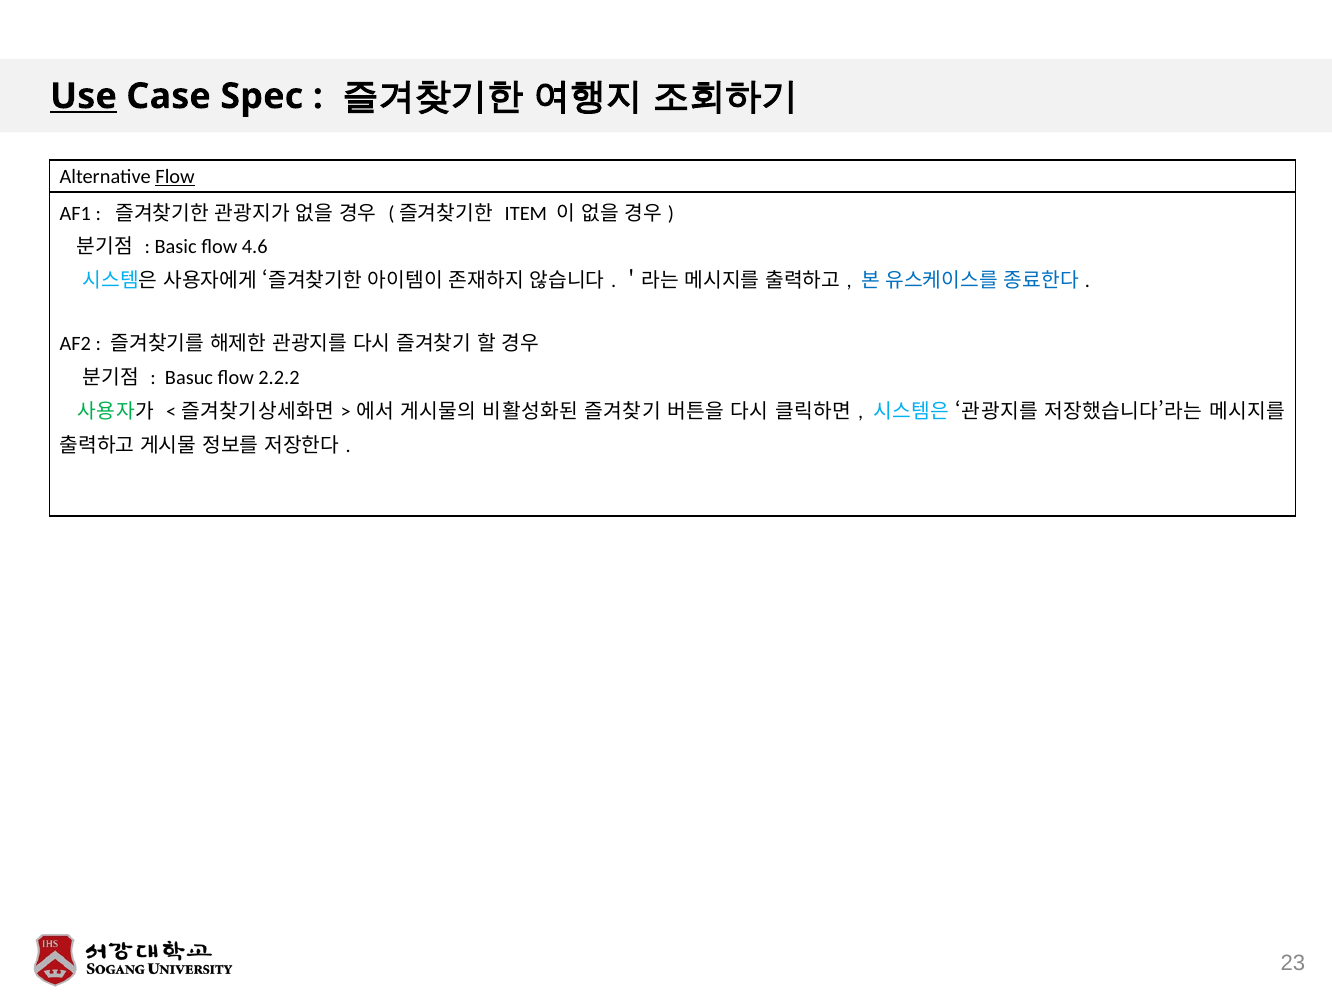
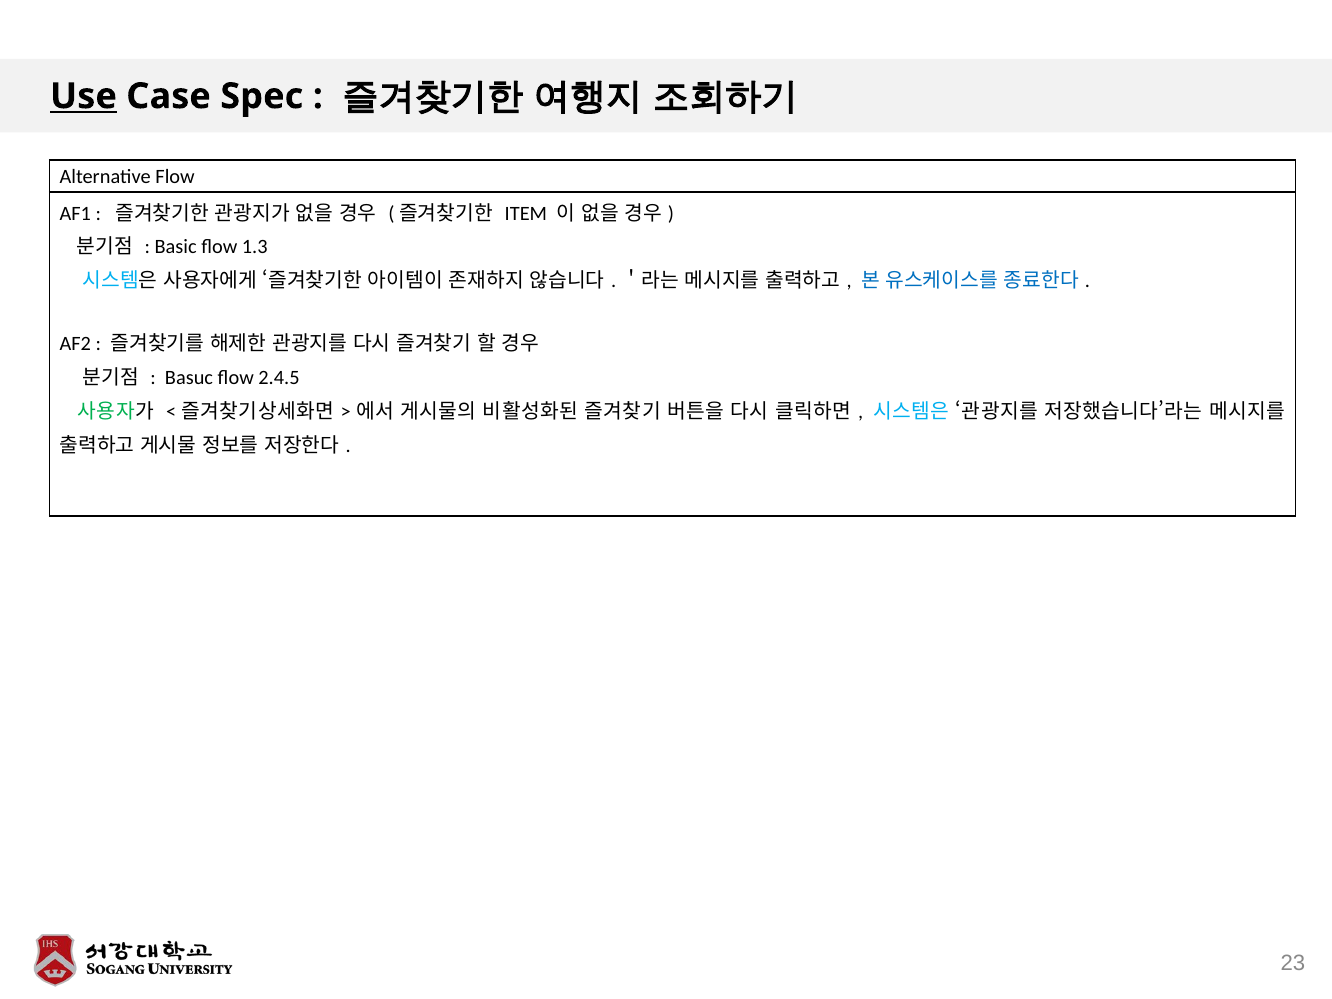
Flow underline: present -> none (175, 176)
4.6: 4.6 -> 1.3 (255, 247)
2.2.2: 2.2.2 -> 2.4.5 (279, 378)
